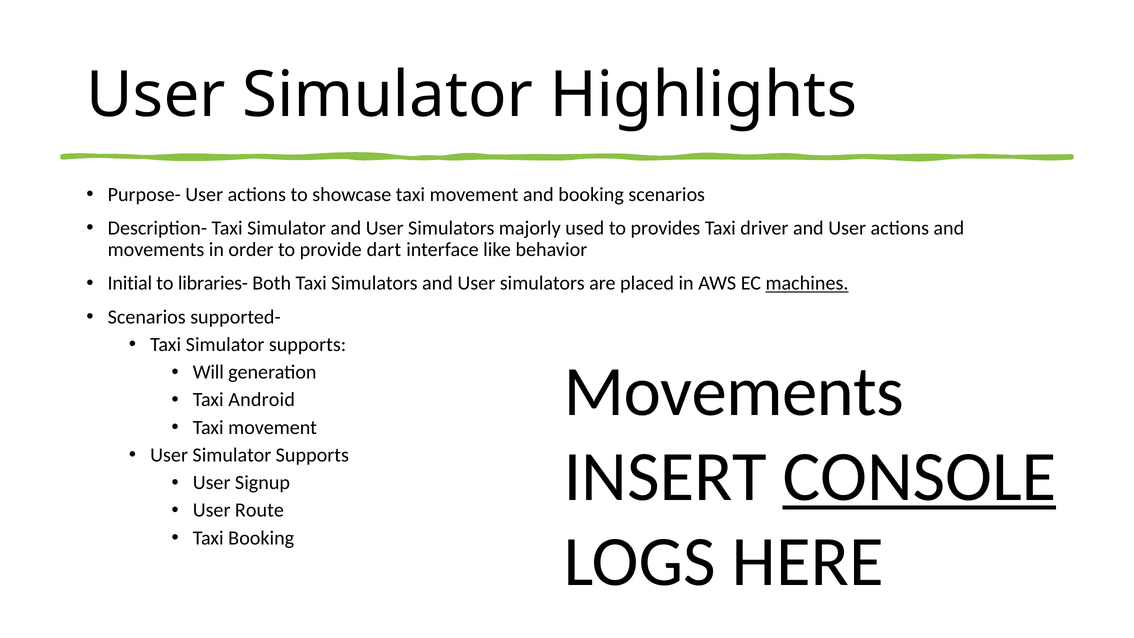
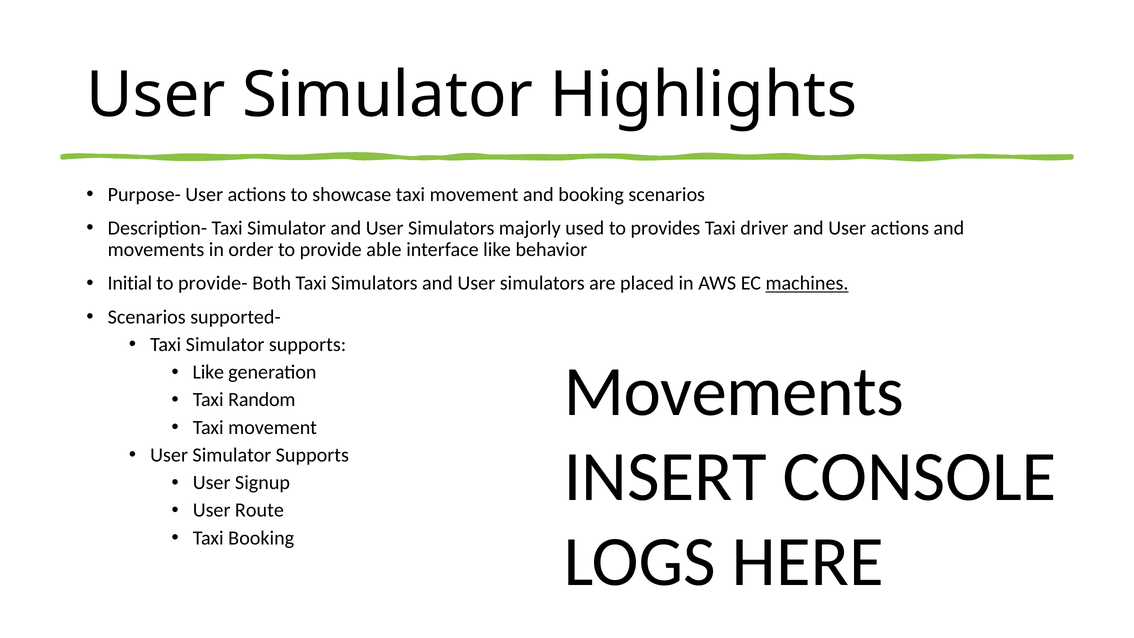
dart: dart -> able (384, 250)
libraries-: libraries- -> provide- (213, 283)
Will: Will -> Like (208, 372)
Android: Android -> Random (262, 400)
CONSOLE underline: present -> none (919, 477)
